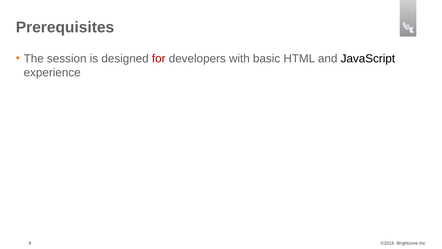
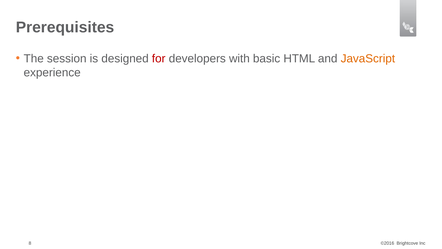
JavaScript colour: black -> orange (368, 59)
